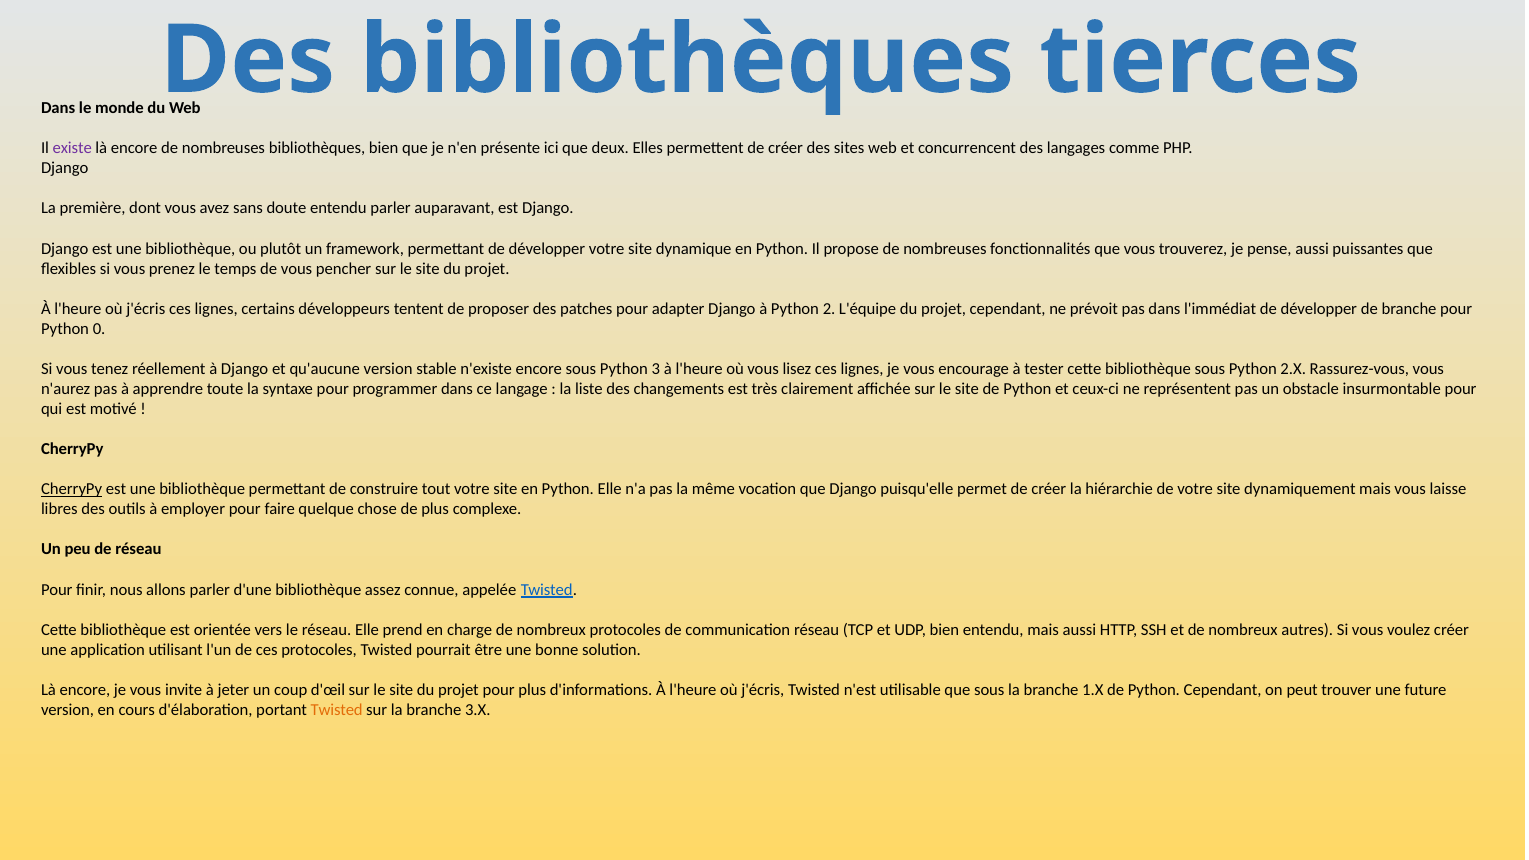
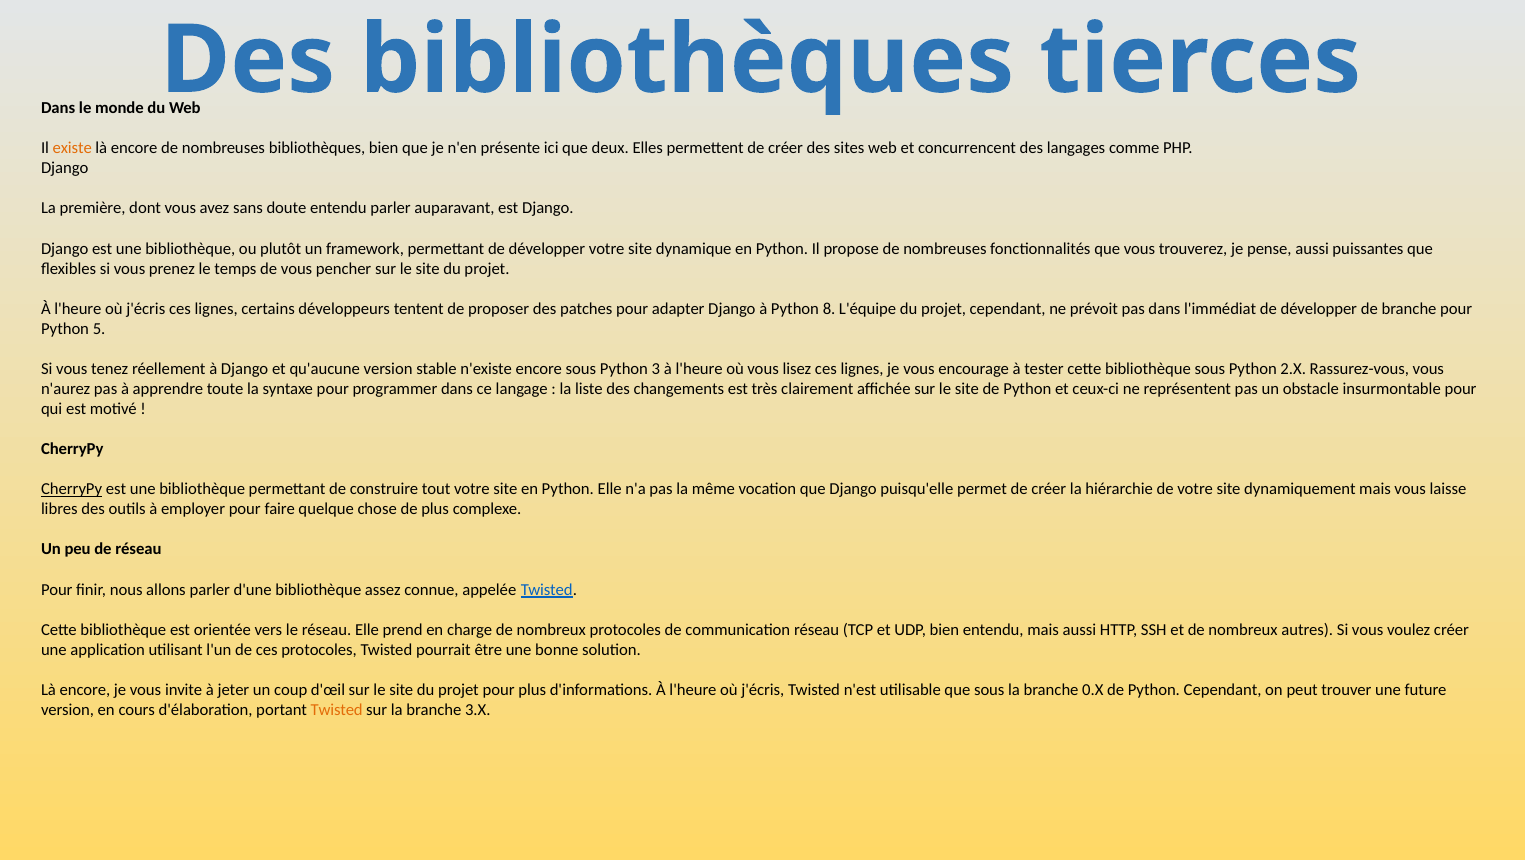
existe colour: purple -> orange (72, 148)
2: 2 -> 8 (829, 309)
0: 0 -> 5 (99, 329)
1.X: 1.X -> 0.X (1093, 690)
